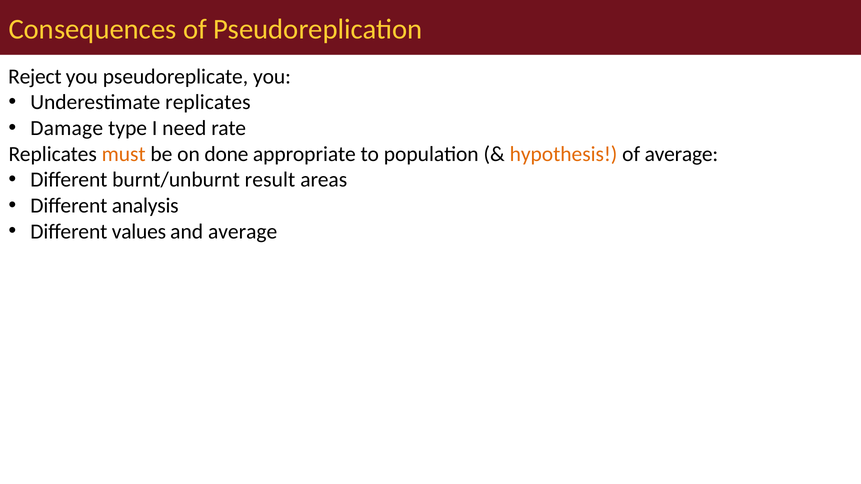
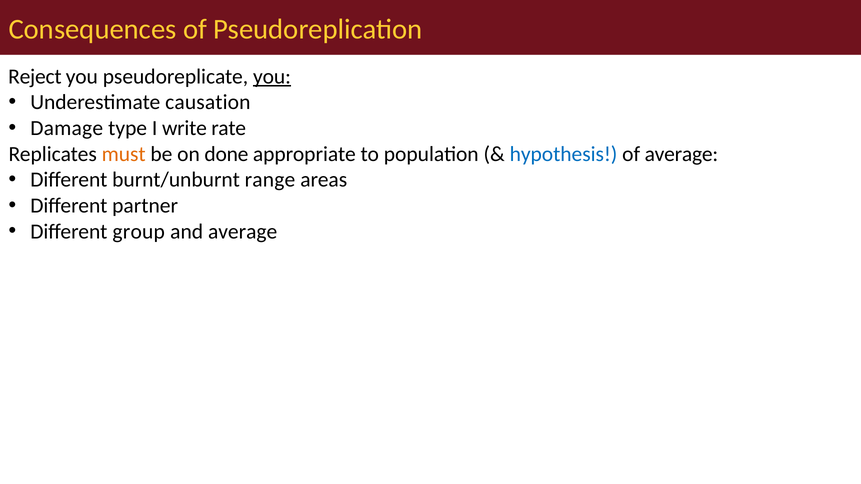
you underline: none -> present (272, 77)
Underestimate replicates: replicates -> causation (208, 102)
need: need -> write (184, 128)
hypothesis colour: orange -> blue (564, 154)
result: result -> range (270, 180)
analysis: analysis -> partner (145, 206)
values: values -> group (139, 232)
